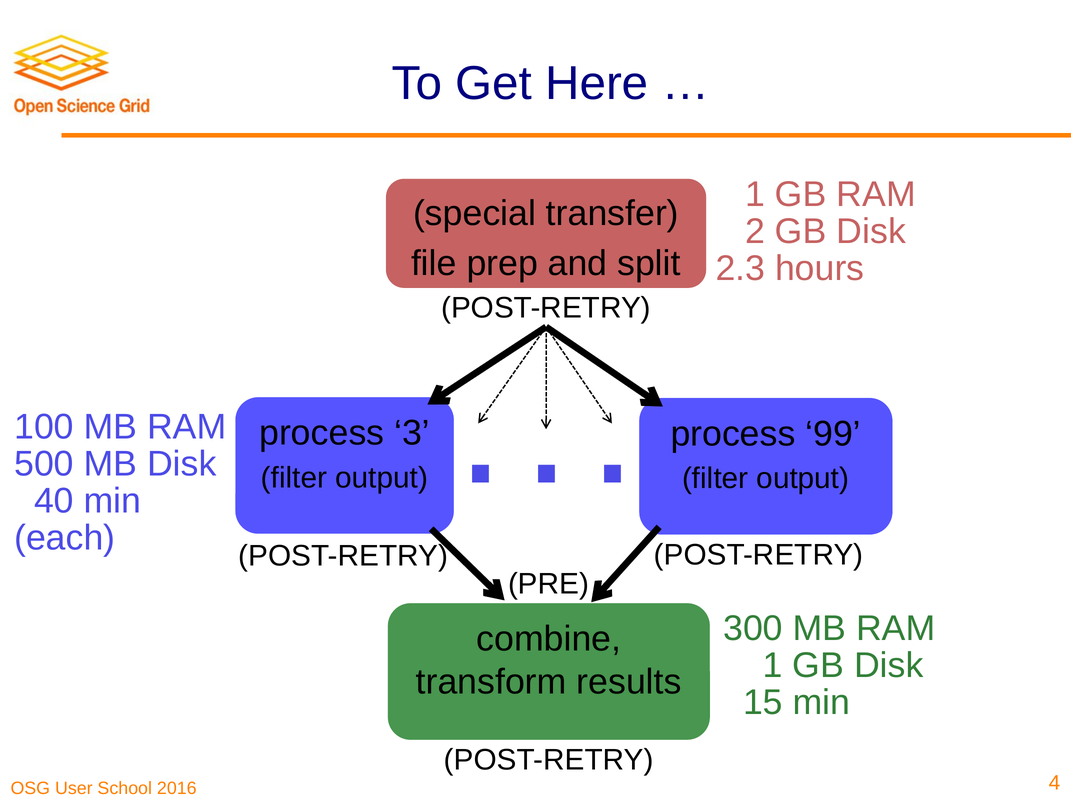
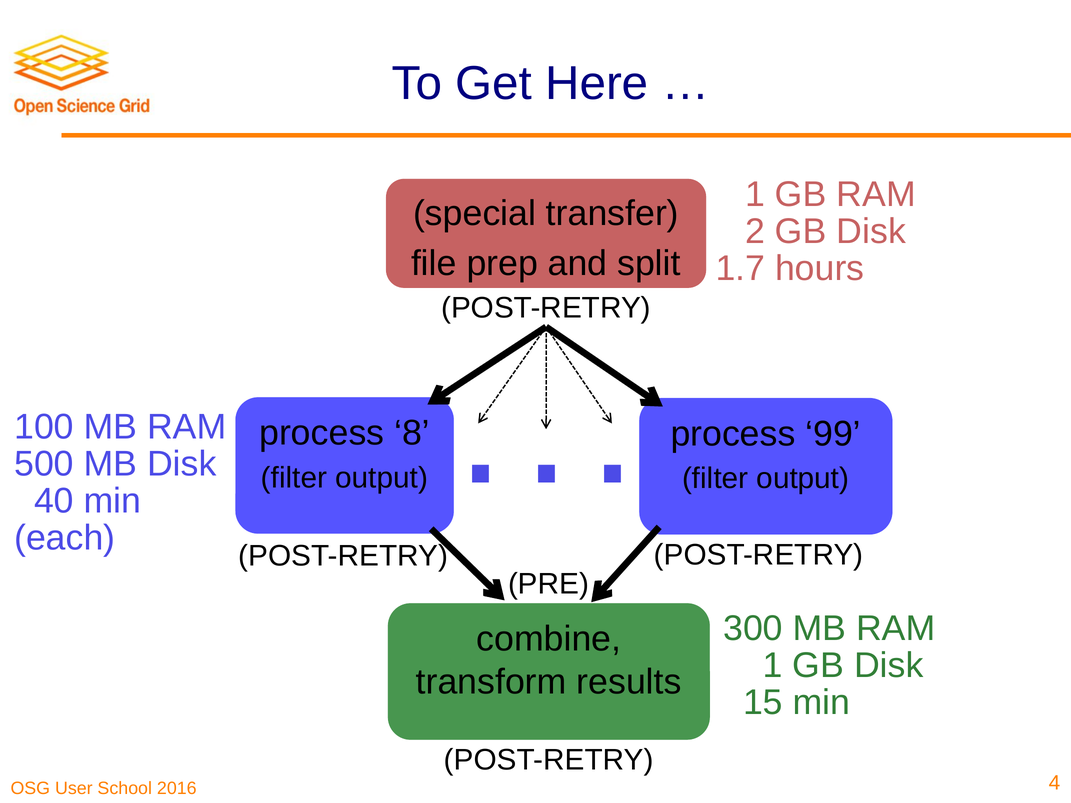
2.3: 2.3 -> 1.7 (740, 269)
3: 3 -> 8 (412, 433)
